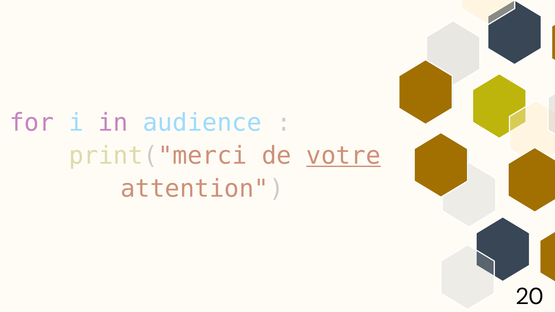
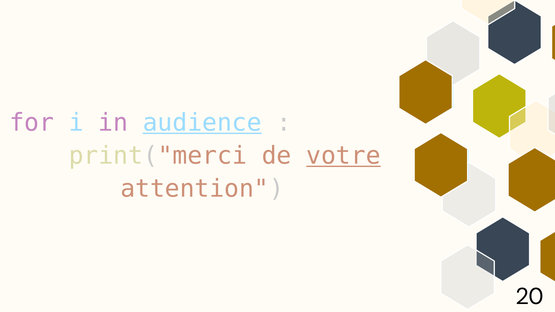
audience underline: none -> present (202, 123)
